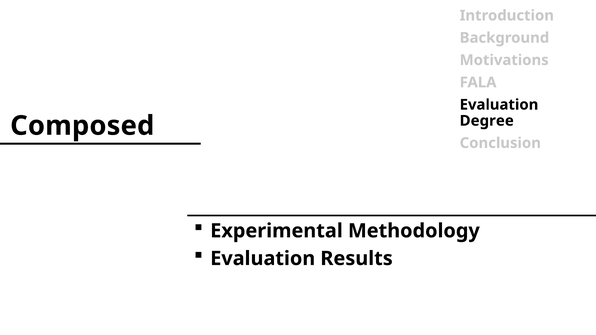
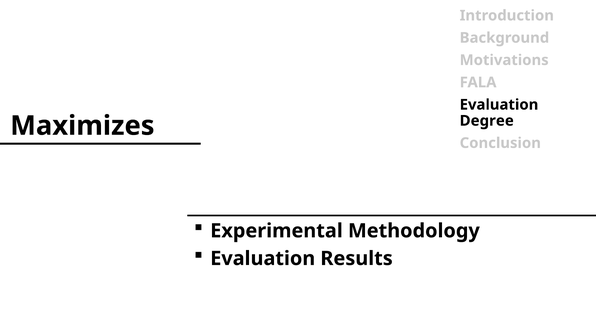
Composed: Composed -> Maximizes (82, 126)
